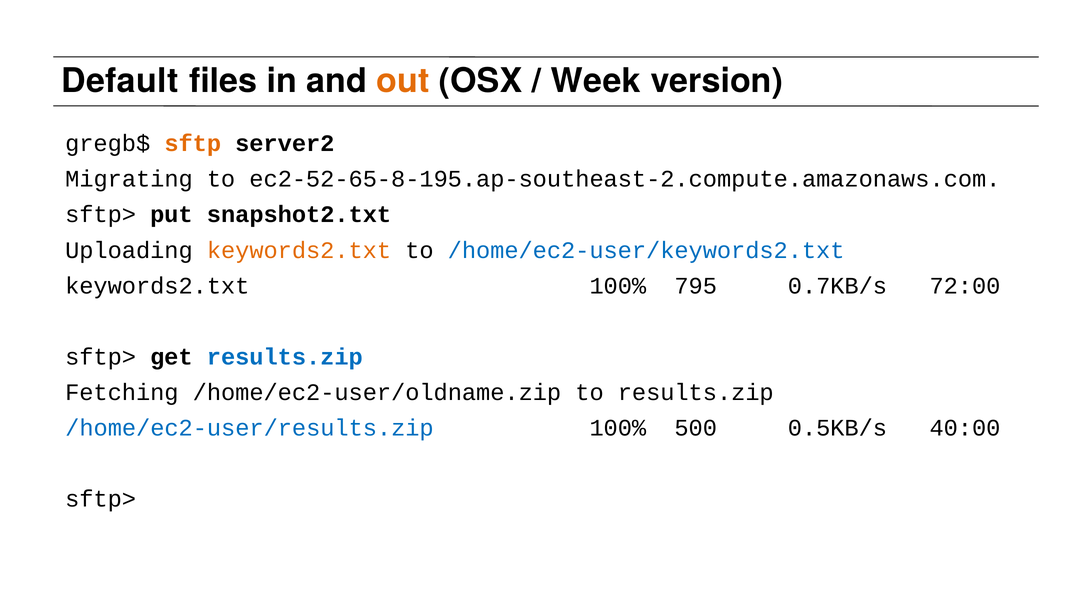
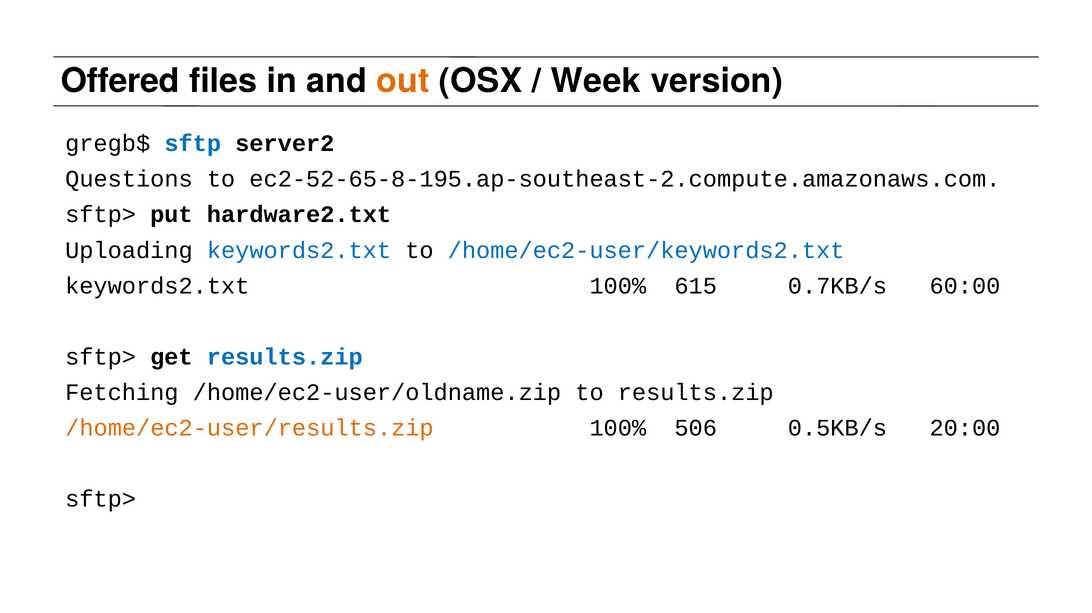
Default: Default -> Offered (120, 81)
sftp colour: orange -> blue (193, 144)
Migrating: Migrating -> Questions (129, 179)
snapshot2.txt: snapshot2.txt -> hardware2.txt (299, 215)
keywords2.txt colour: orange -> blue (299, 250)
795: 795 -> 615 (696, 286)
72:00: 72:00 -> 60:00 (965, 286)
/home/ec2-user/results.zip colour: blue -> orange (249, 428)
500: 500 -> 506 (696, 428)
40:00: 40:00 -> 20:00 (965, 428)
